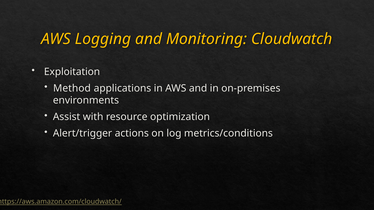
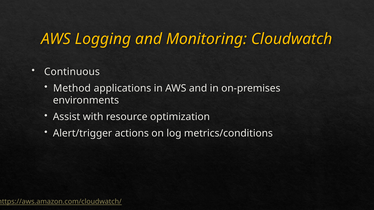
Exploitation: Exploitation -> Continuous (72, 72)
